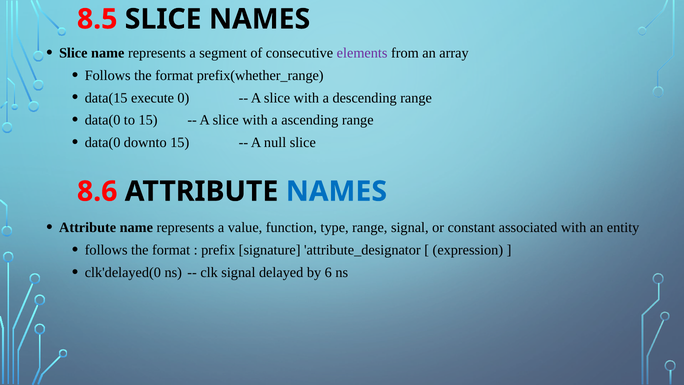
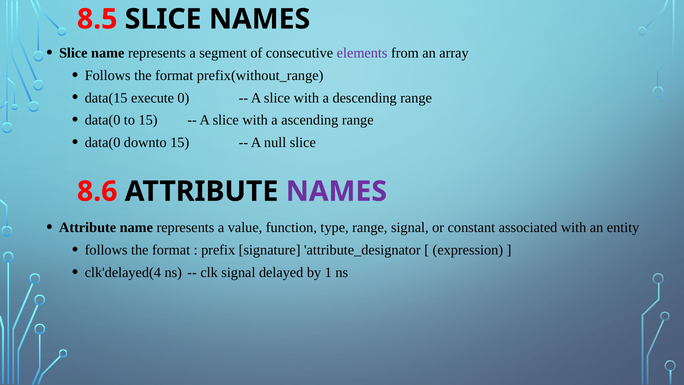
prefix(whether_range: prefix(whether_range -> prefix(without_range (260, 75)
NAMES colour: blue -> purple (336, 191)
clk'delayed(0: clk'delayed(0 -> clk'delayed(4 (123, 272)
6: 6 -> 1 (328, 272)
